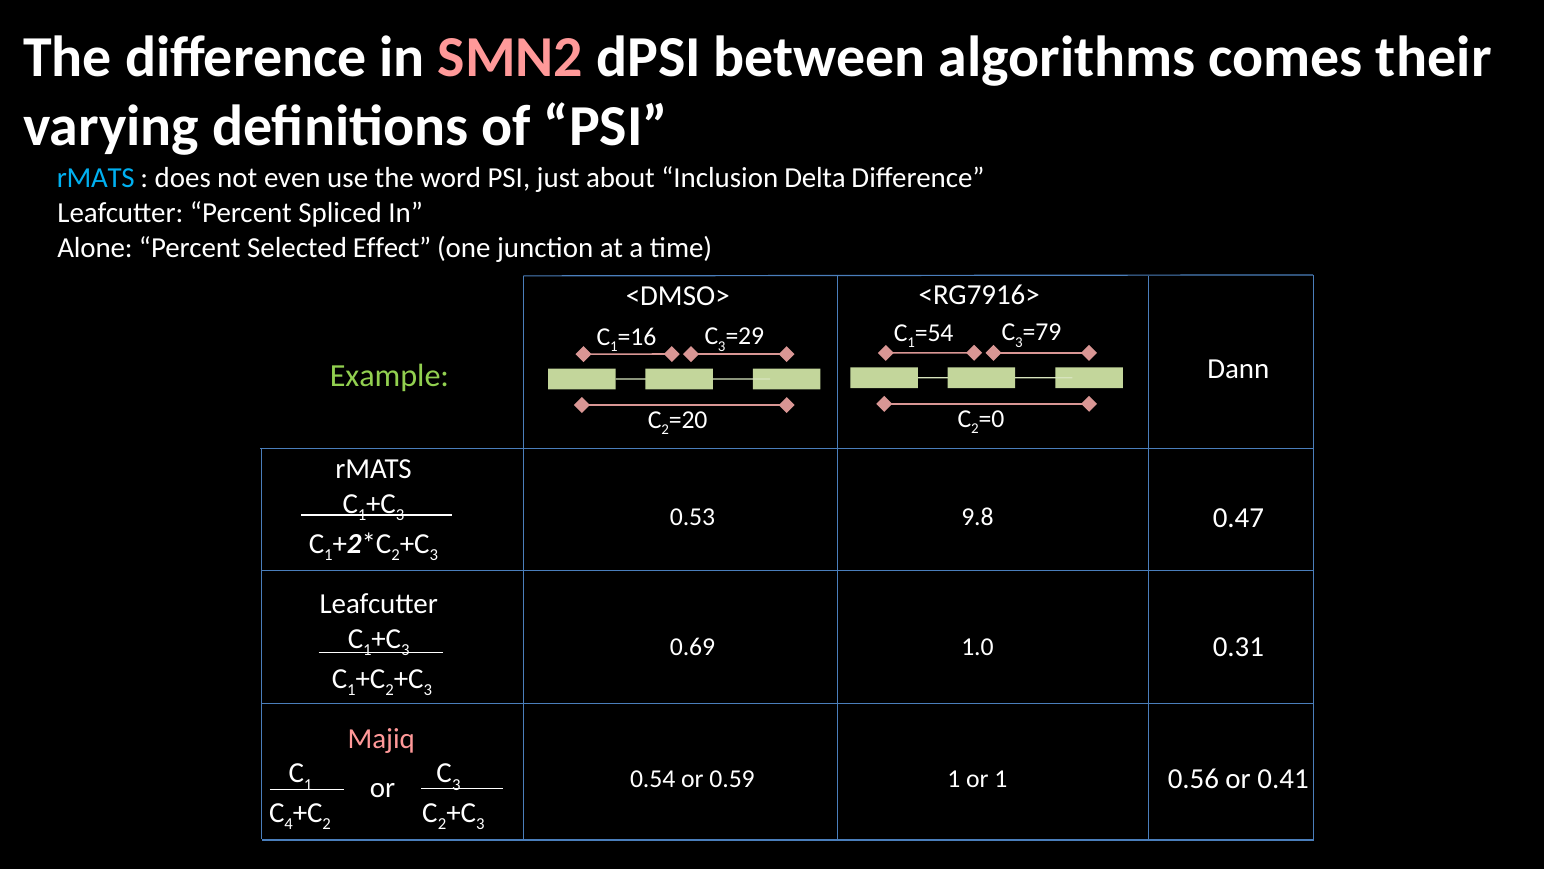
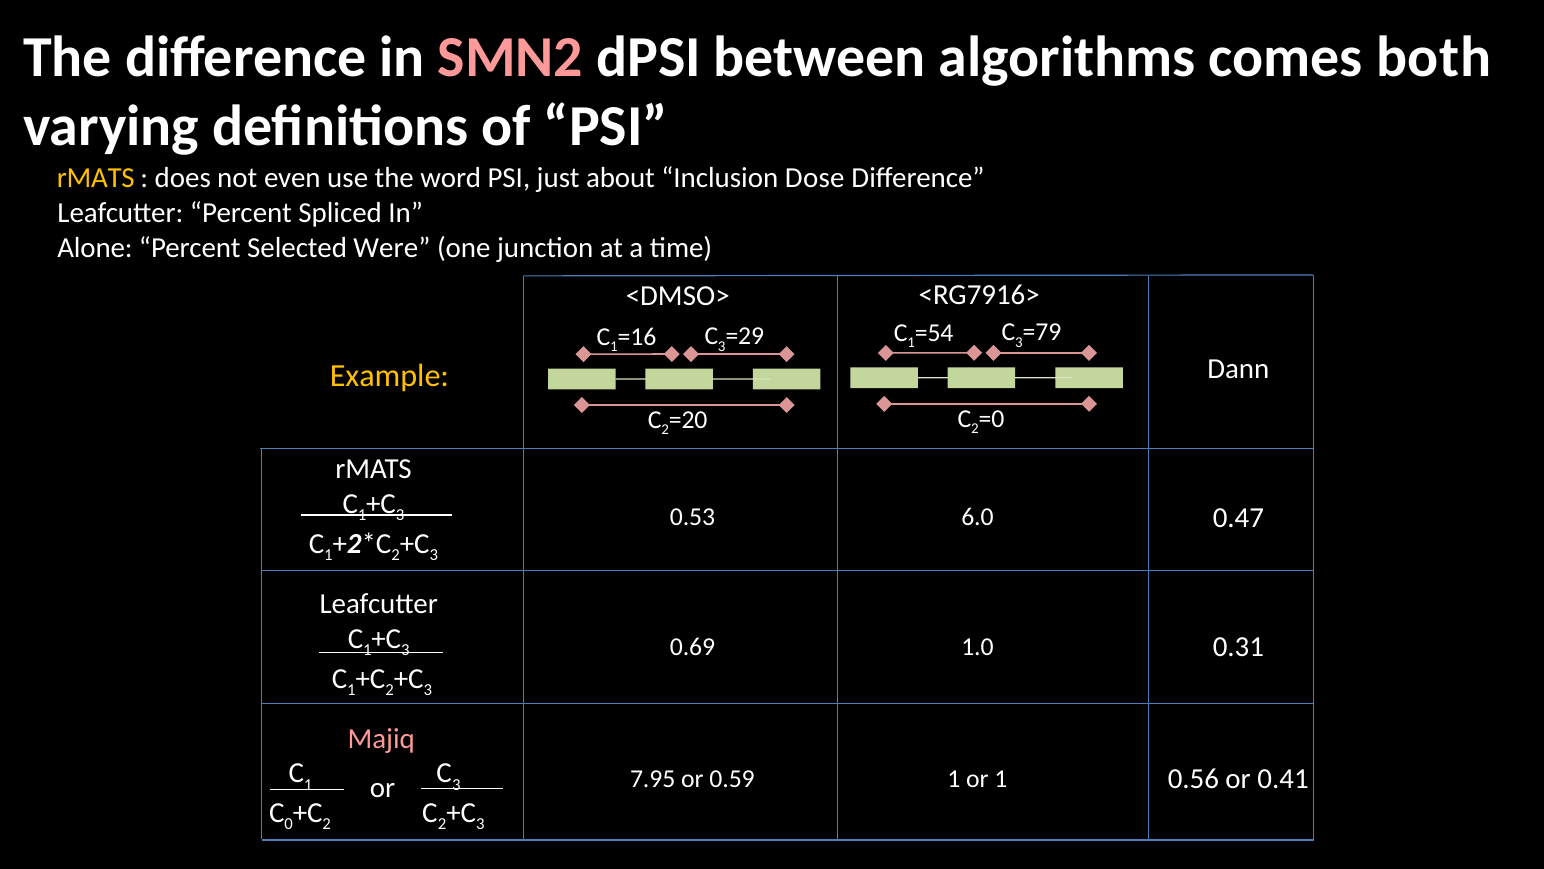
their: their -> both (1434, 57)
rMATS colour: light blue -> yellow (96, 178)
Delta: Delta -> Dose (815, 178)
Effect: Effect -> Were (392, 247)
Example colour: light green -> yellow (389, 376)
9.8: 9.8 -> 6.0 (977, 517)
0.54: 0.54 -> 7.95 (653, 779)
4: 4 -> 0 (289, 824)
